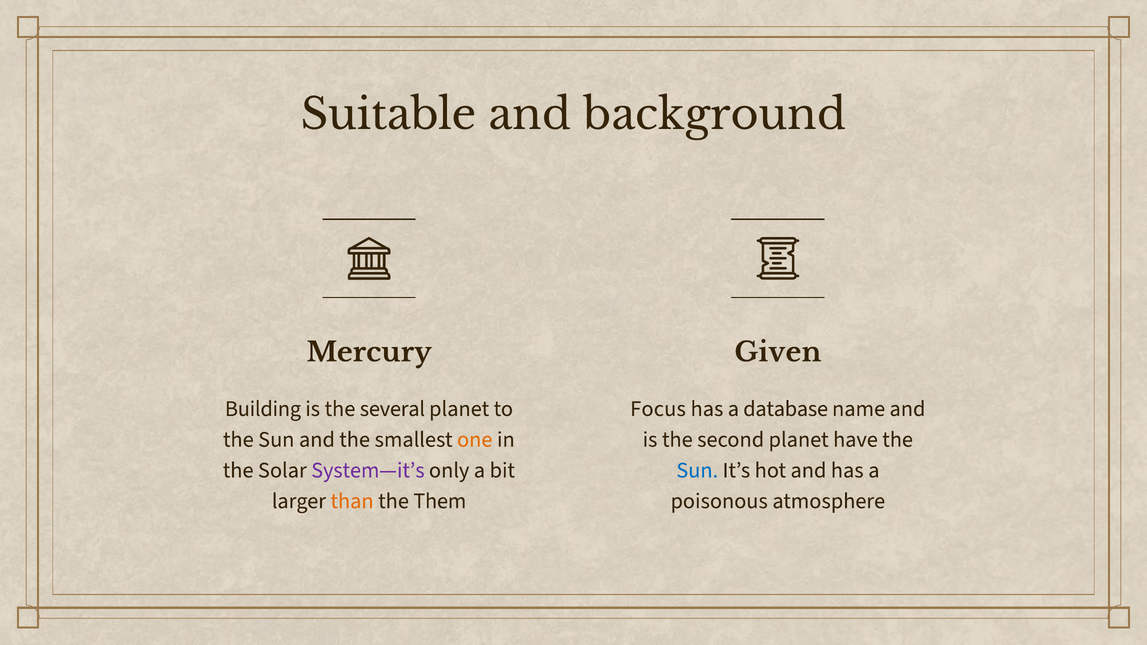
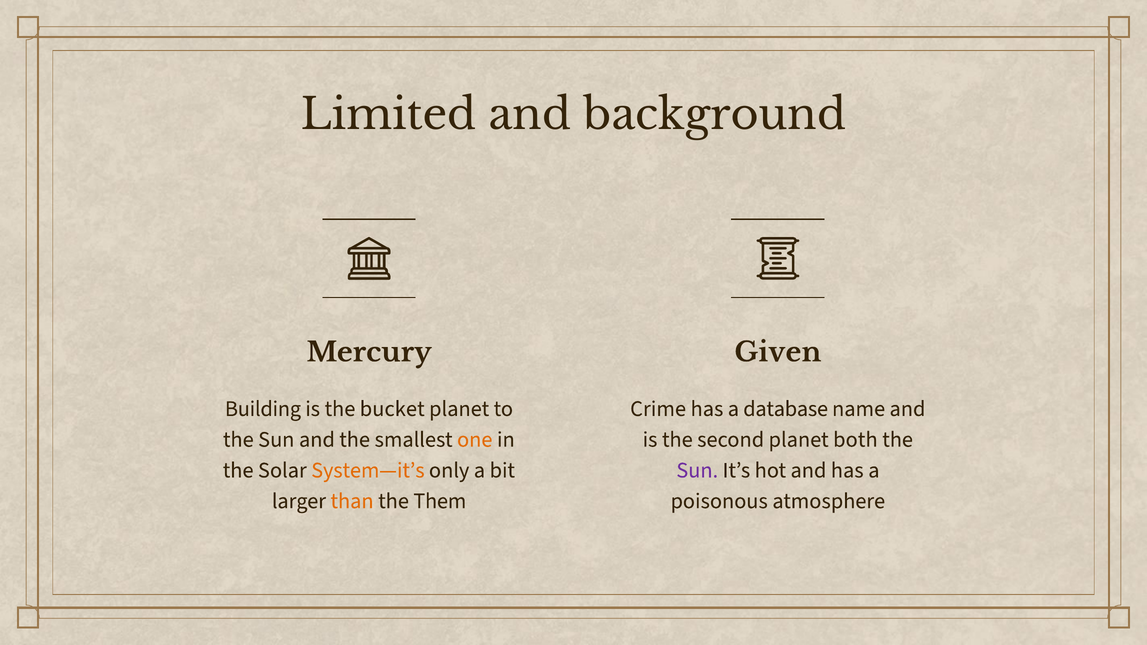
Suitable: Suitable -> Limited (389, 115)
several: several -> bucket (392, 409)
Focus: Focus -> Crime (658, 409)
have: have -> both (855, 440)
System—it’s colour: purple -> orange (368, 470)
Sun colour: blue -> purple (697, 470)
